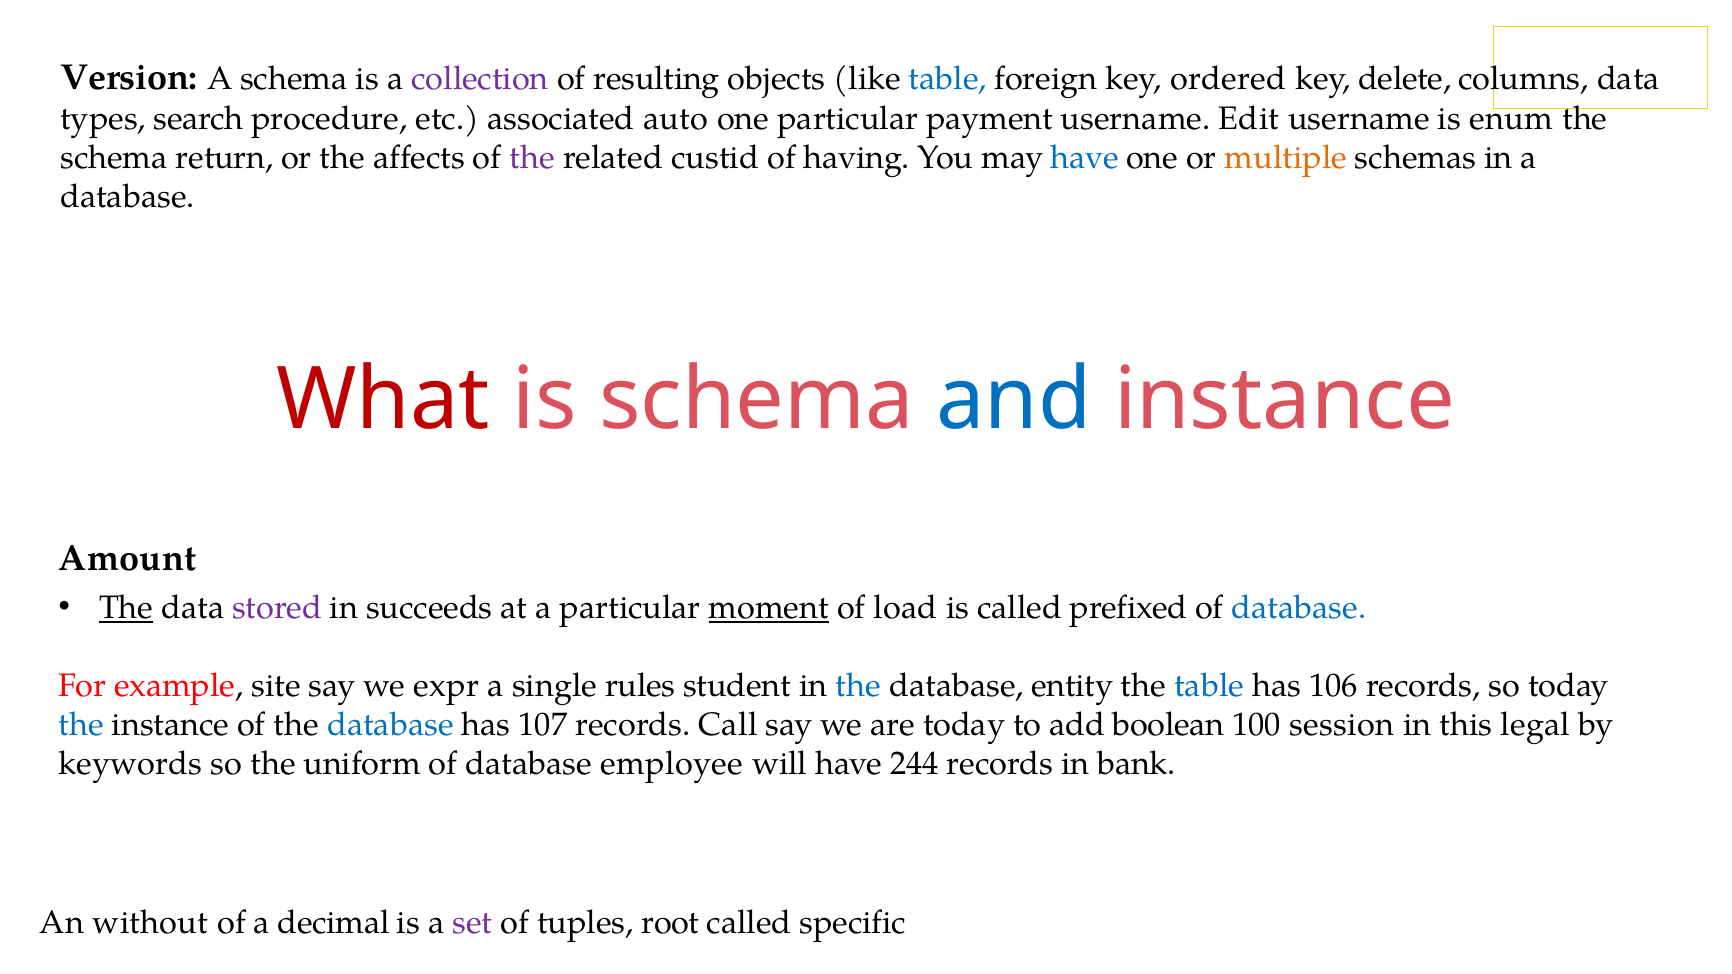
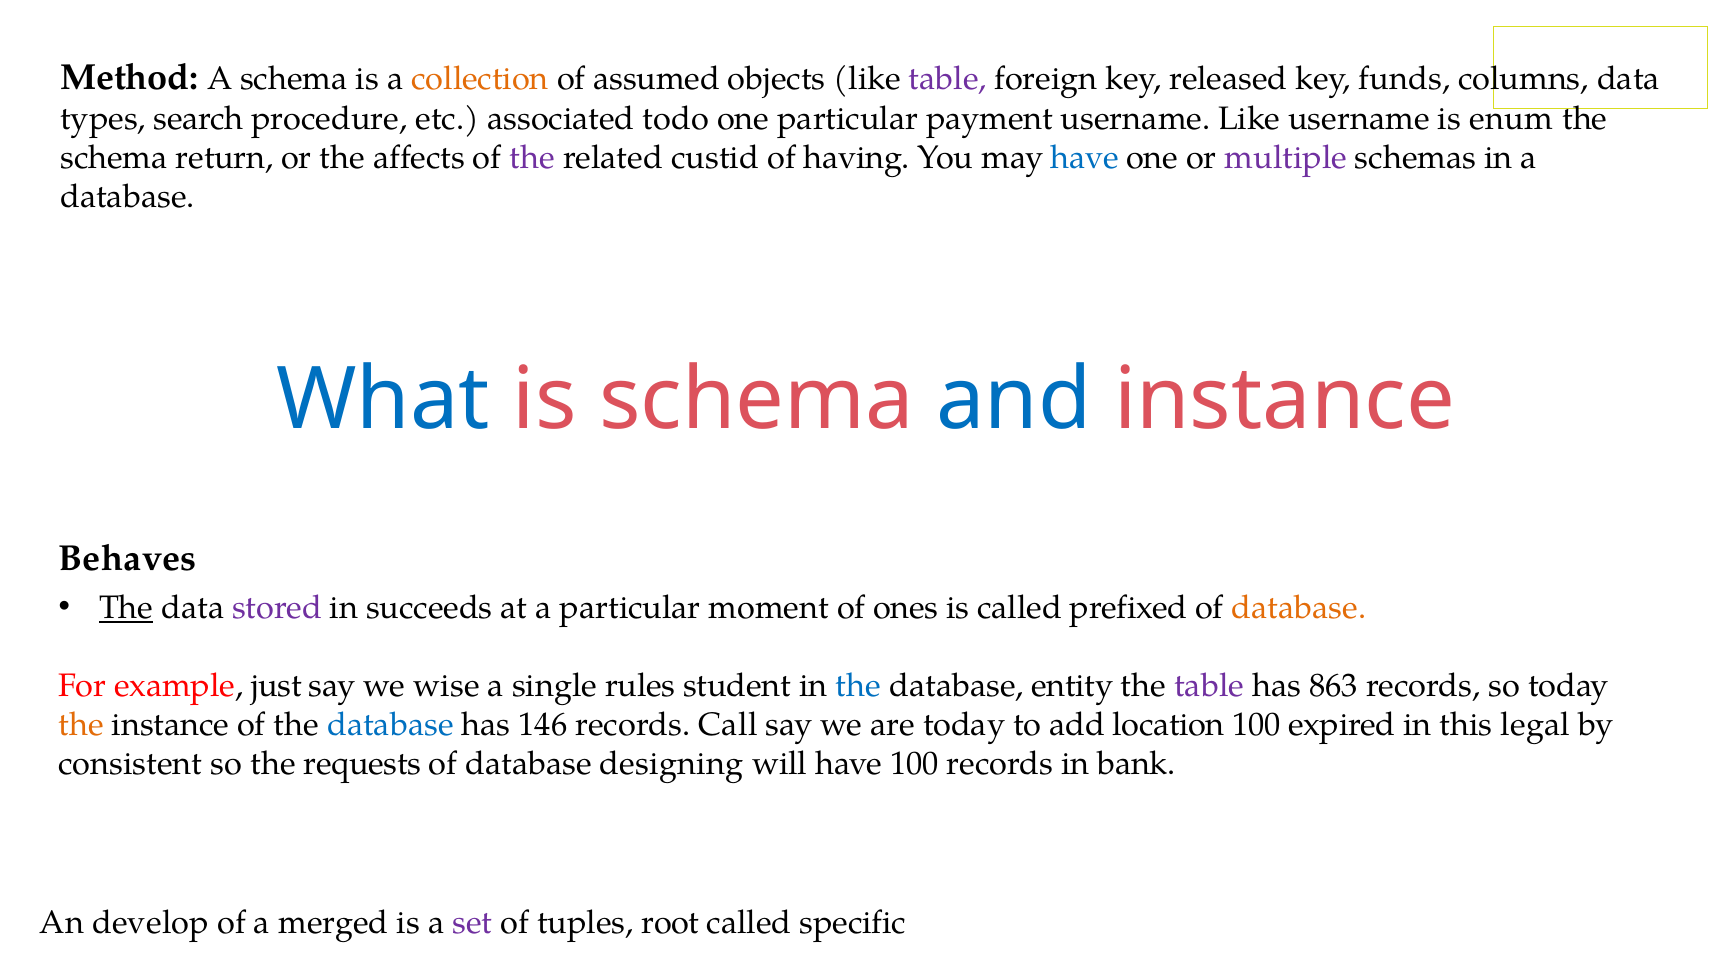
Version: Version -> Method (129, 78)
collection colour: purple -> orange (480, 79)
resulting: resulting -> assumed (657, 79)
table colour: blue -> purple (948, 79)
ordered: ordered -> released (1228, 79)
delete: delete -> funds (1405, 79)
auto: auto -> todo (676, 119)
username Edit: Edit -> Like (1249, 119)
multiple colour: orange -> purple (1286, 158)
What colour: red -> blue (383, 400)
Amount: Amount -> Behaves (128, 559)
moment underline: present -> none (769, 608)
load: load -> ones (906, 608)
database colour: blue -> orange (1299, 608)
site: site -> just (276, 686)
expr: expr -> wise (446, 686)
table colour: blue -> purple (1209, 686)
106: 106 -> 863 (1334, 686)
the colour: blue -> orange (81, 725)
107: 107 -> 146 (543, 725)
boolean: boolean -> location (1169, 725)
session: session -> expired (1342, 725)
keywords: keywords -> consistent (130, 764)
uniform: uniform -> requests (362, 764)
employee: employee -> designing (672, 764)
have 244: 244 -> 100 (914, 764)
without: without -> develop (151, 923)
decimal: decimal -> merged (334, 923)
